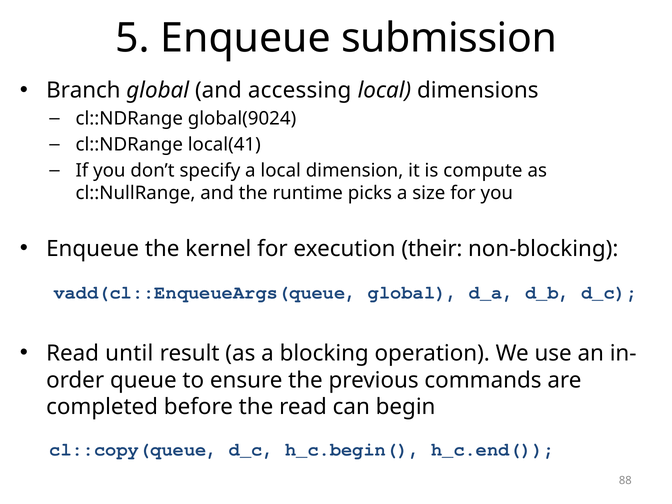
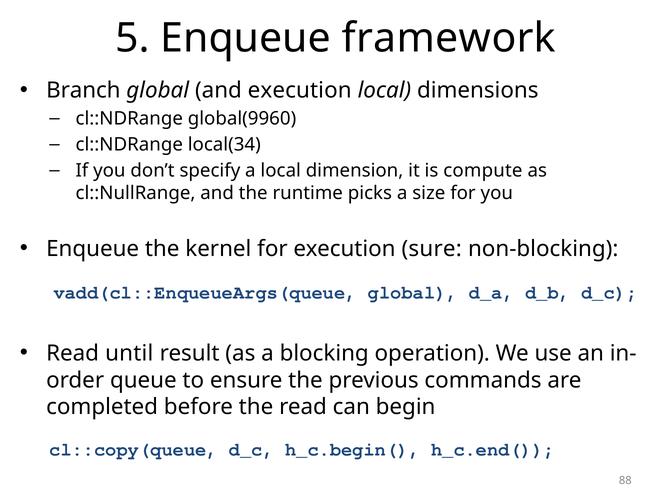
submission: submission -> framework (449, 38)
and accessing: accessing -> execution (300, 90)
global(9024: global(9024 -> global(9960 (242, 119)
local(41: local(41 -> local(34 (224, 145)
their: their -> sure (432, 249)
